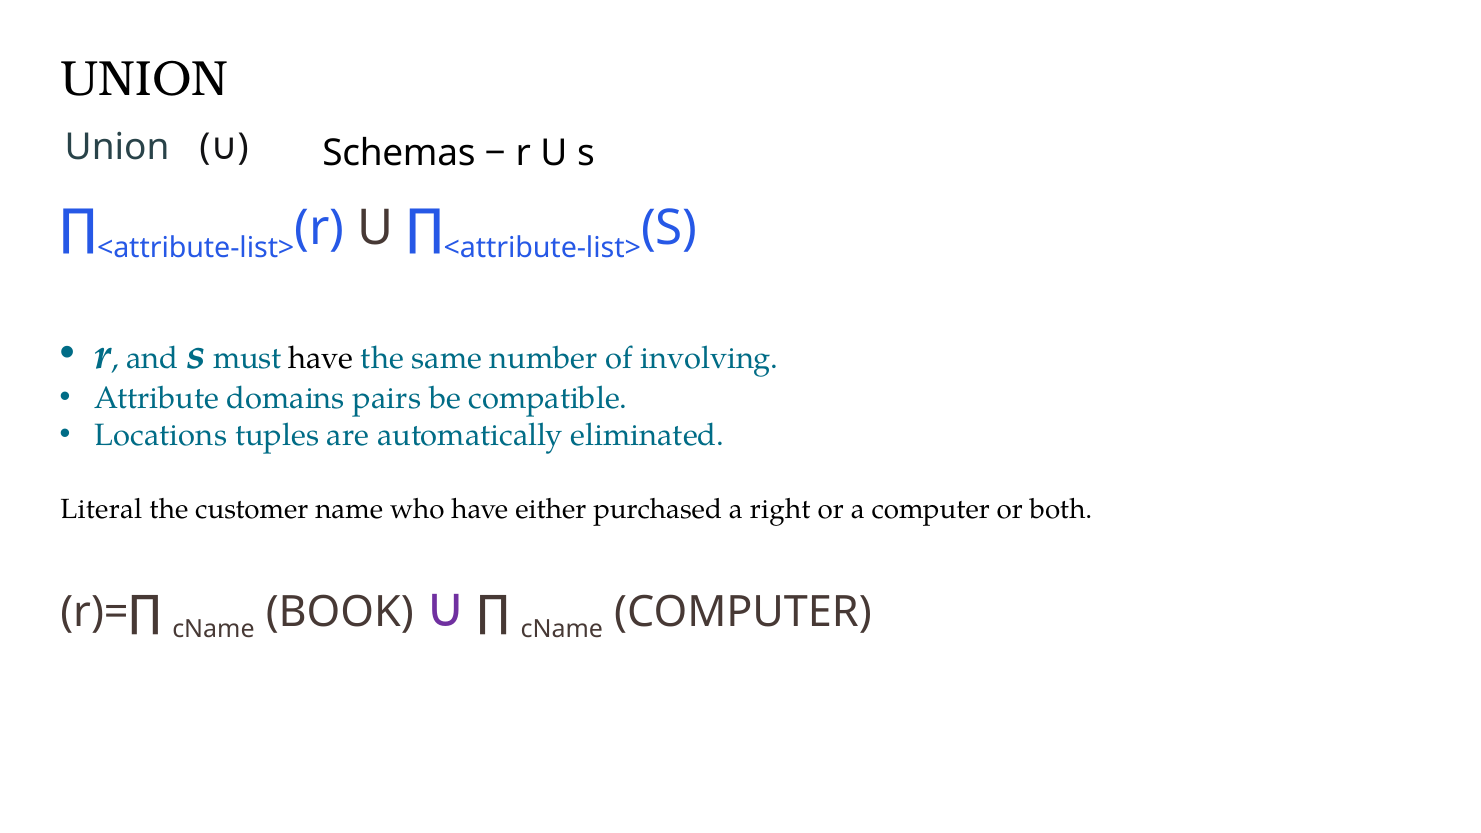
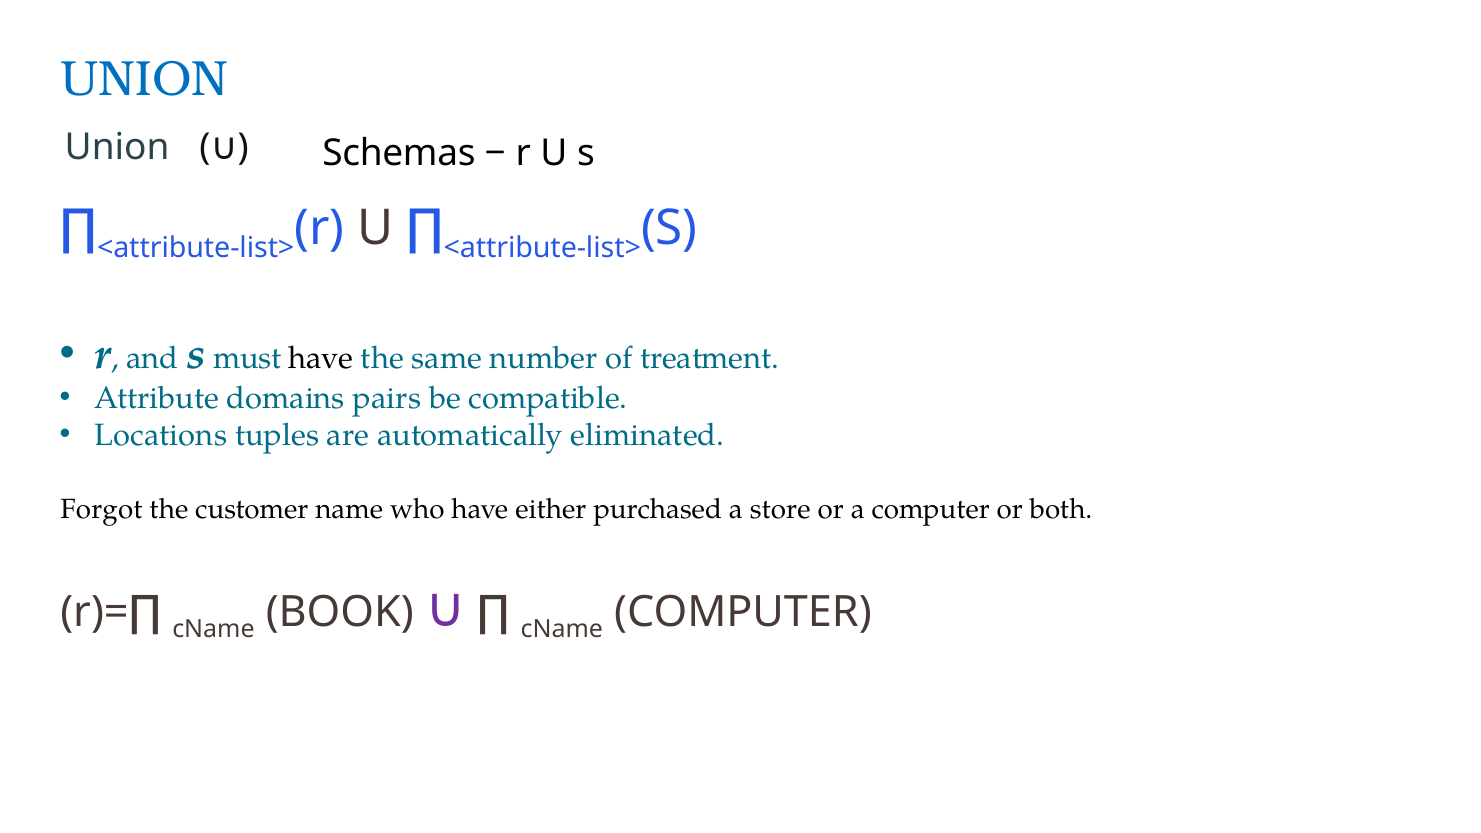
UNION colour: black -> blue (144, 79)
involving: involving -> treatment (710, 358)
Literal: Literal -> Forgot (101, 509)
right: right -> store (780, 509)
